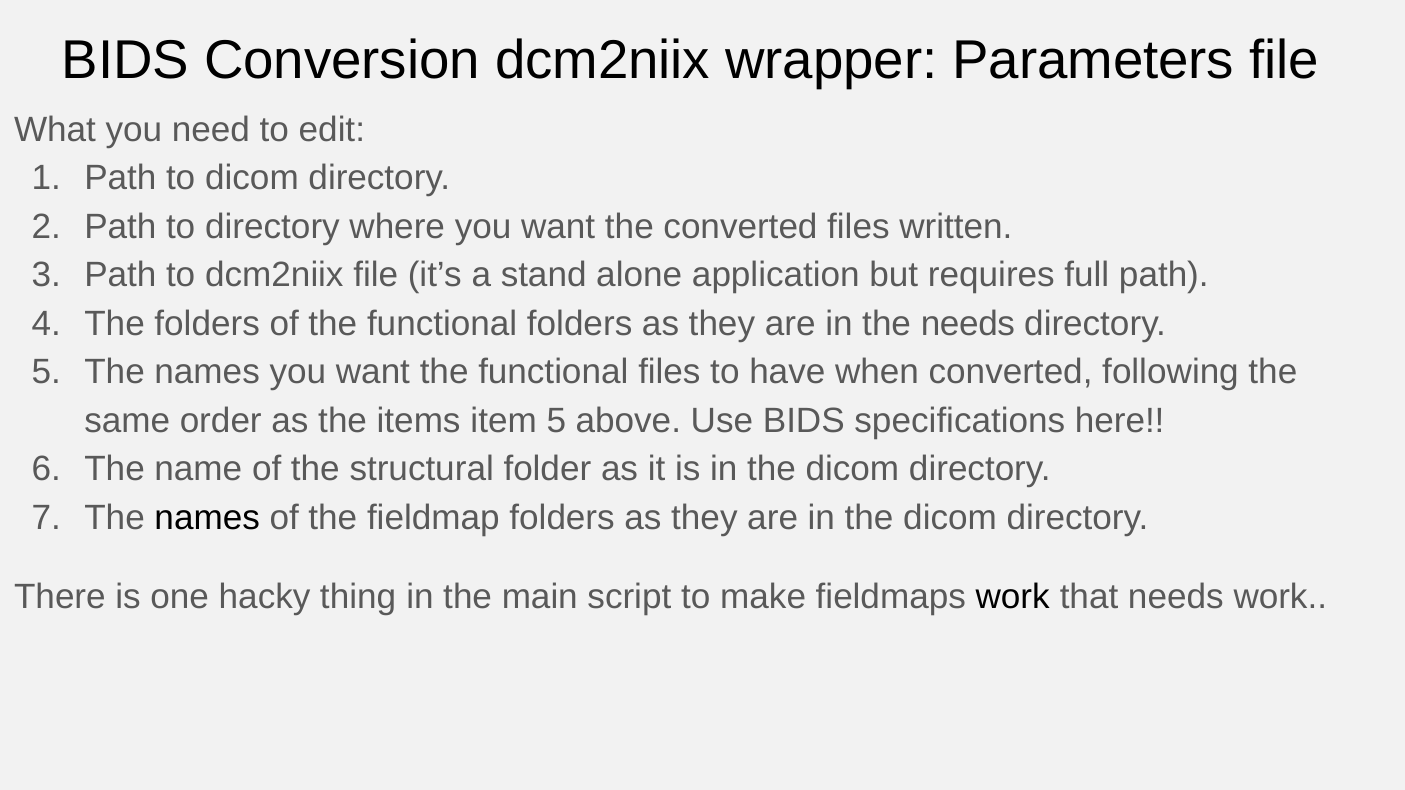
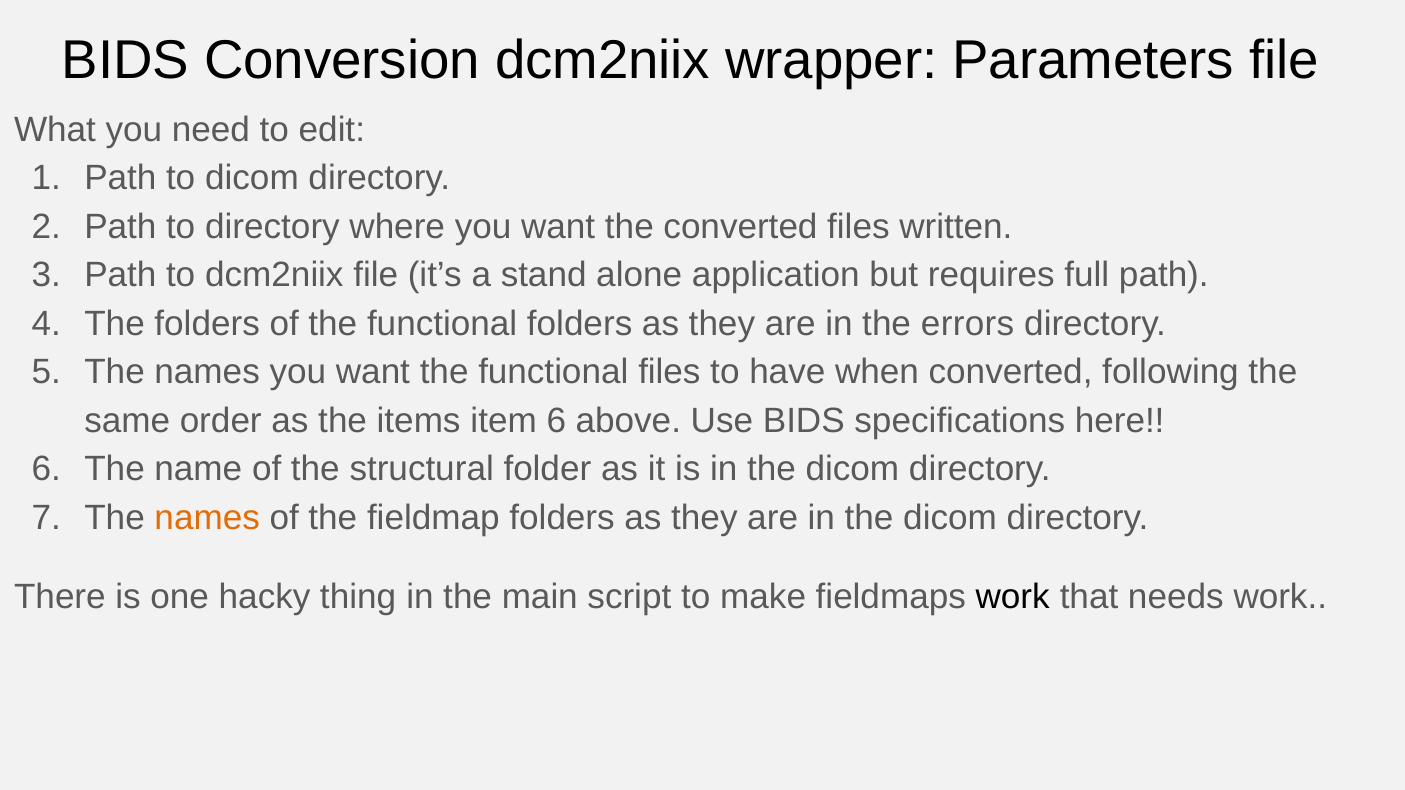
the needs: needs -> errors (968, 324)
item 5: 5 -> 6 (556, 421)
names colour: black -> orange (207, 518)
